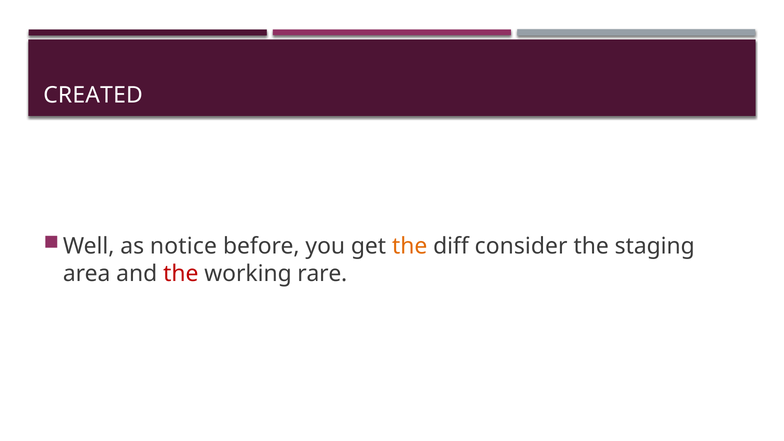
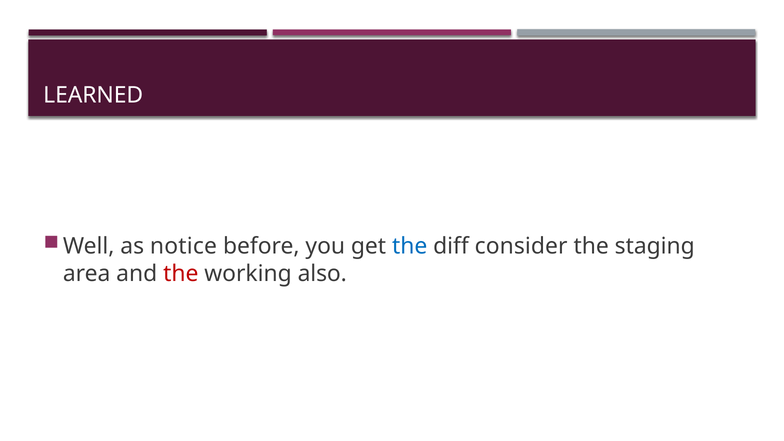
CREATED: CREATED -> LEARNED (93, 95)
the colour: orange -> blue (410, 246)
rare: rare -> also (322, 274)
